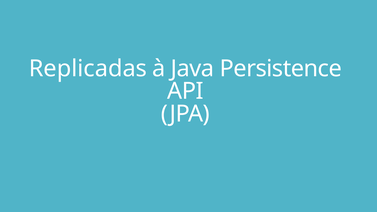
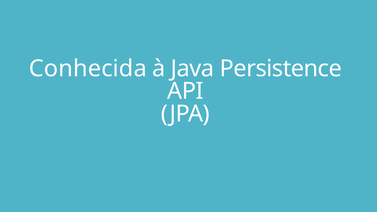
Replicadas: Replicadas -> Conhecida (88, 69)
